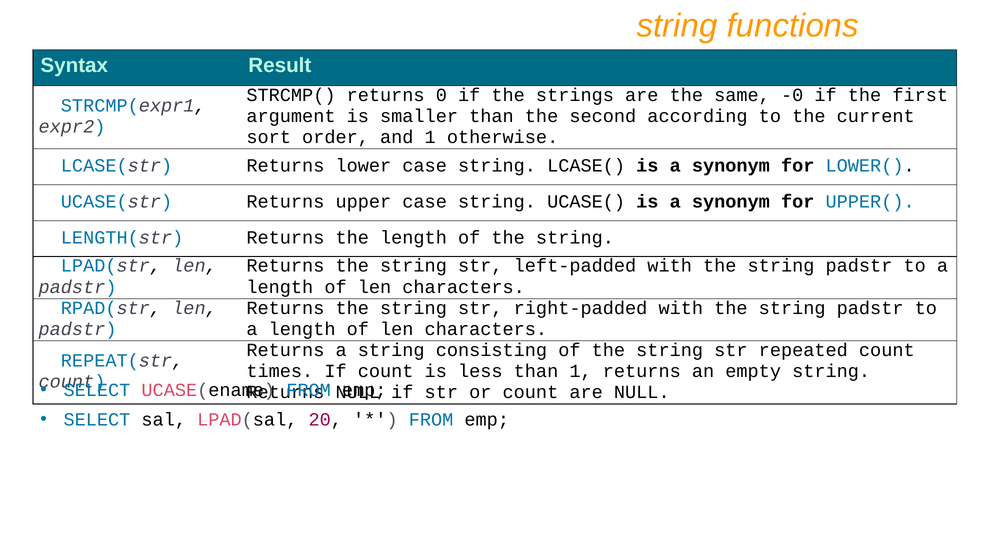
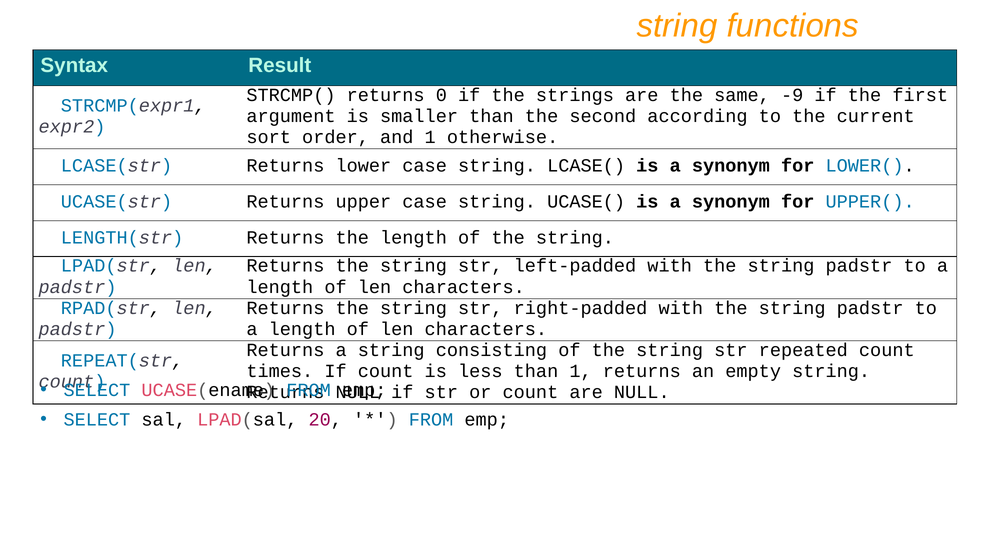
-0: -0 -> -9 (792, 95)
